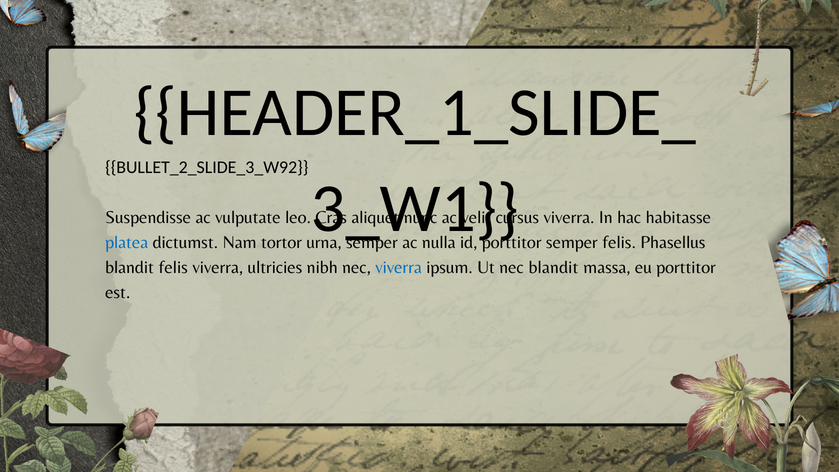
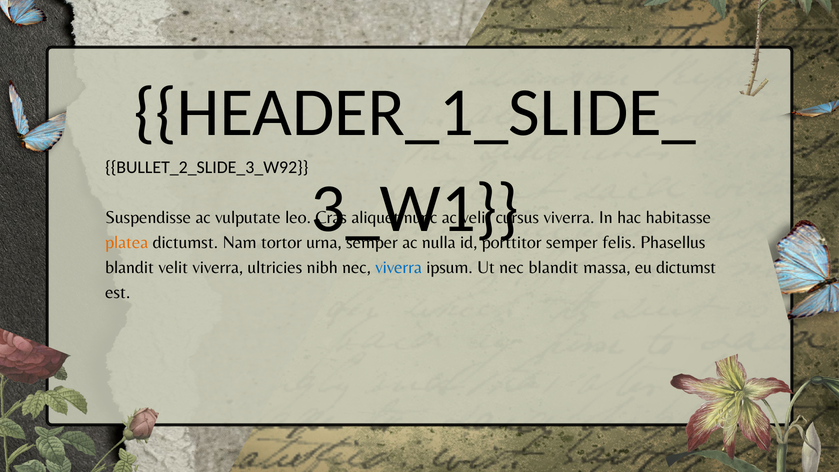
platea colour: blue -> orange (127, 242)
blandit felis: felis -> velit (173, 267)
eu porttitor: porttitor -> dictumst (686, 267)
